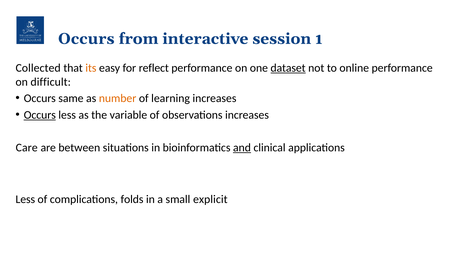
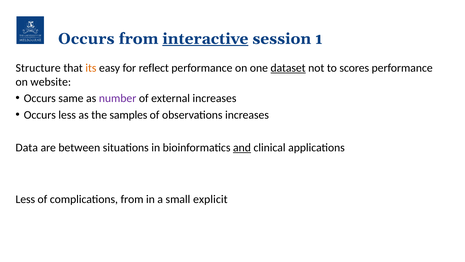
interactive underline: none -> present (205, 39)
Collected: Collected -> Structure (38, 68)
online: online -> scores (354, 68)
difficult: difficult -> website (51, 82)
number colour: orange -> purple (118, 98)
learning: learning -> external (171, 98)
Occurs underline: present -> none (40, 115)
variable: variable -> samples (128, 115)
Care: Care -> Data (27, 147)
complications folds: folds -> from (132, 199)
